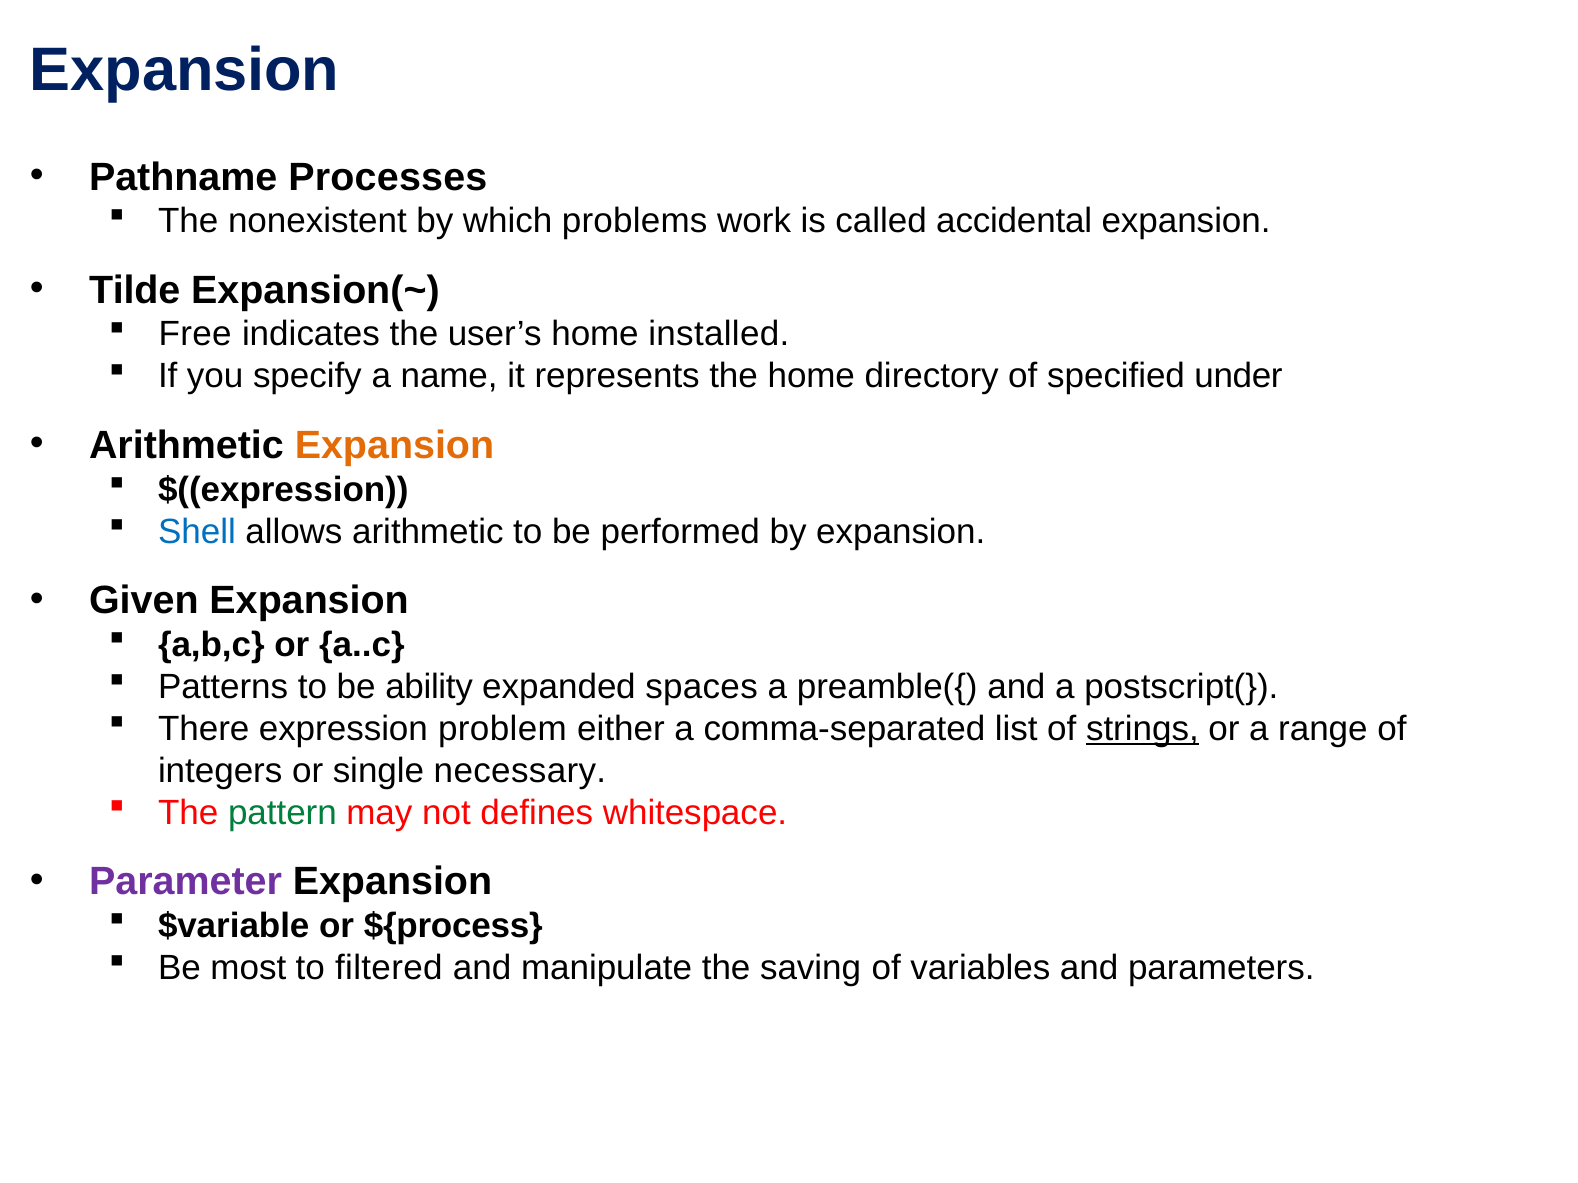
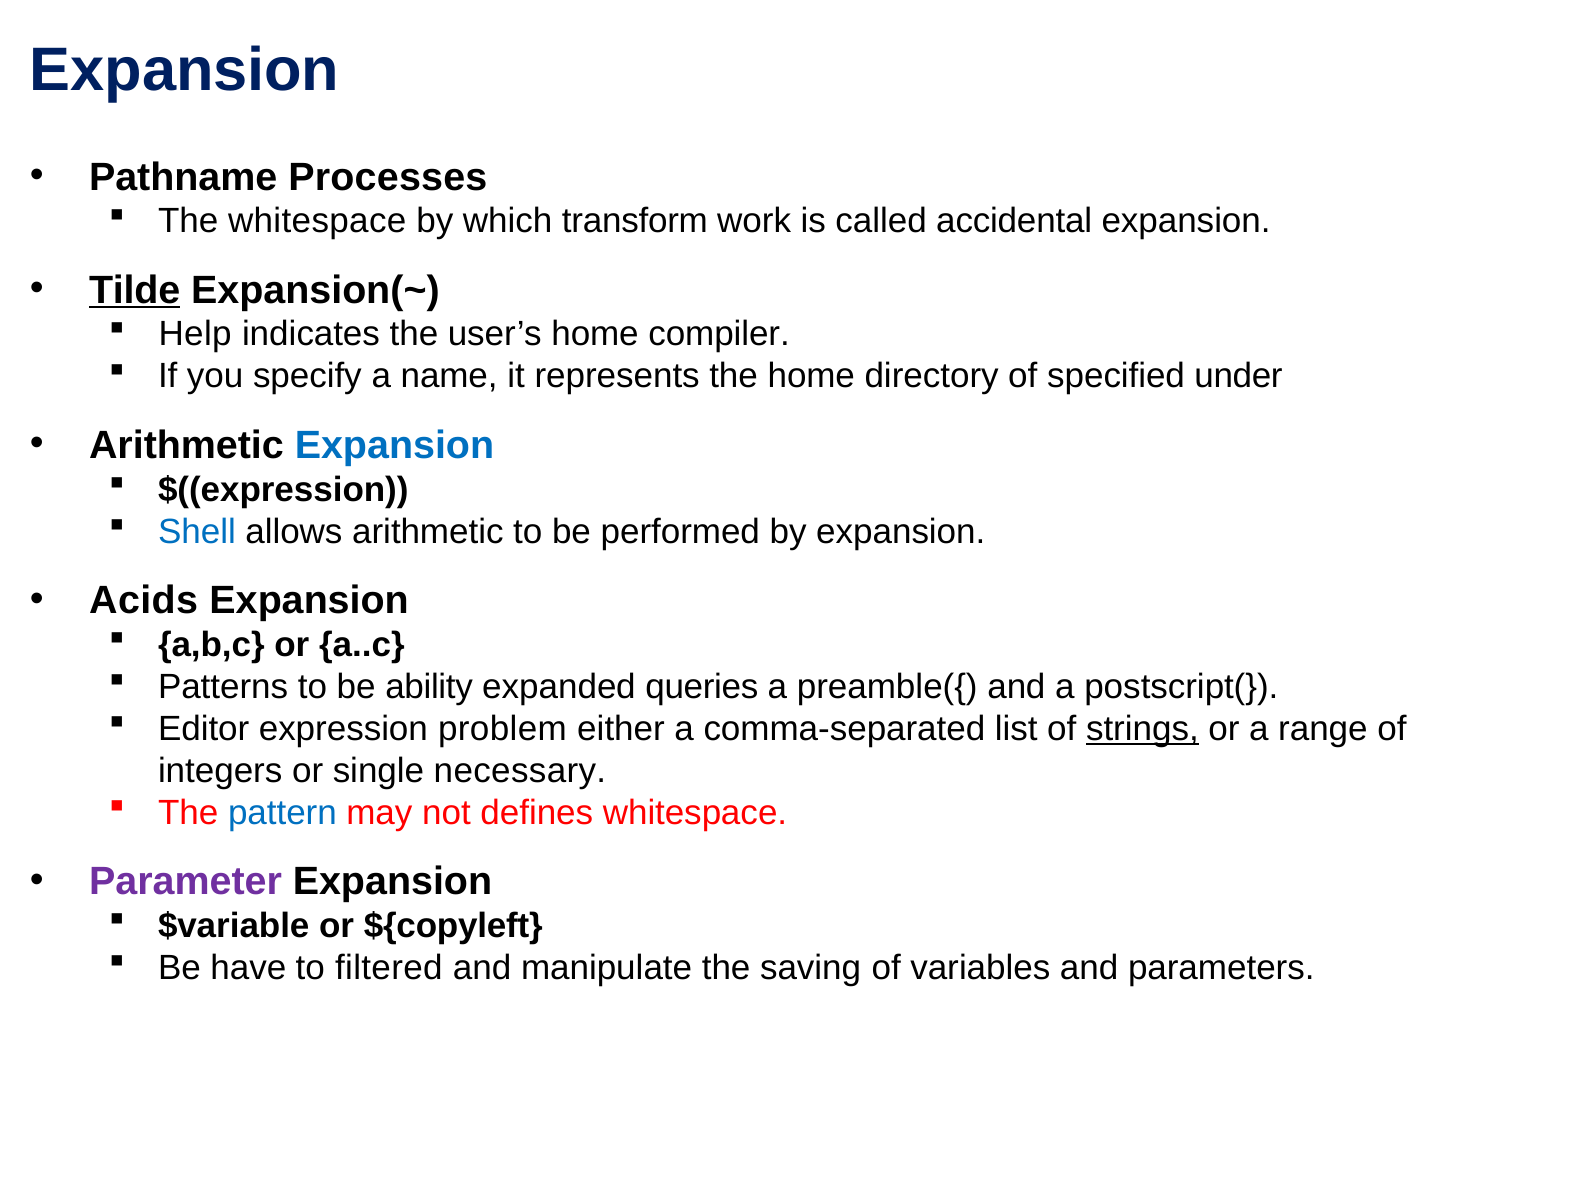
The nonexistent: nonexistent -> whitespace (317, 221)
problems: problems -> transform (635, 221)
Tilde underline: none -> present (135, 290)
Free: Free -> Help (195, 335)
installed: installed -> compiler (719, 335)
Expansion colour: orange -> blue (394, 445)
Given: Given -> Acids (144, 600)
spaces: spaces -> queries (702, 687)
There: There -> Editor (204, 729)
pattern colour: green -> blue (282, 813)
${process: ${process -> ${copyleft (453, 926)
most: most -> have (248, 968)
